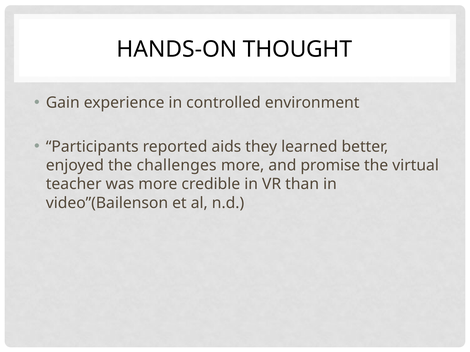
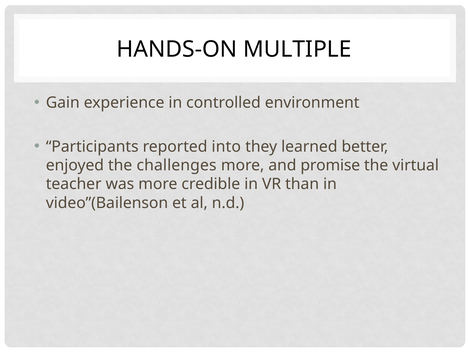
THOUGHT: THOUGHT -> MULTIPLE (297, 49)
aids: aids -> into (226, 147)
